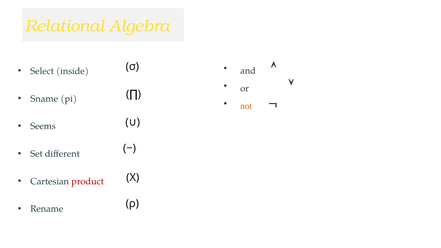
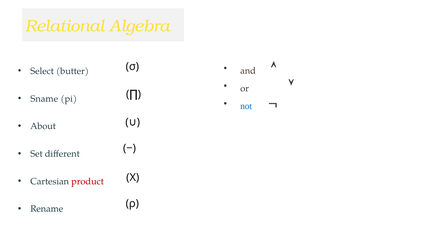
inside: inside -> butter (72, 71)
not colour: orange -> blue (246, 106)
Seems: Seems -> About (43, 126)
